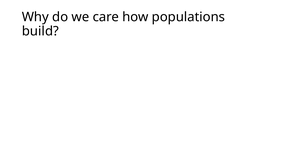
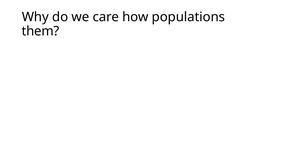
build: build -> them (40, 31)
